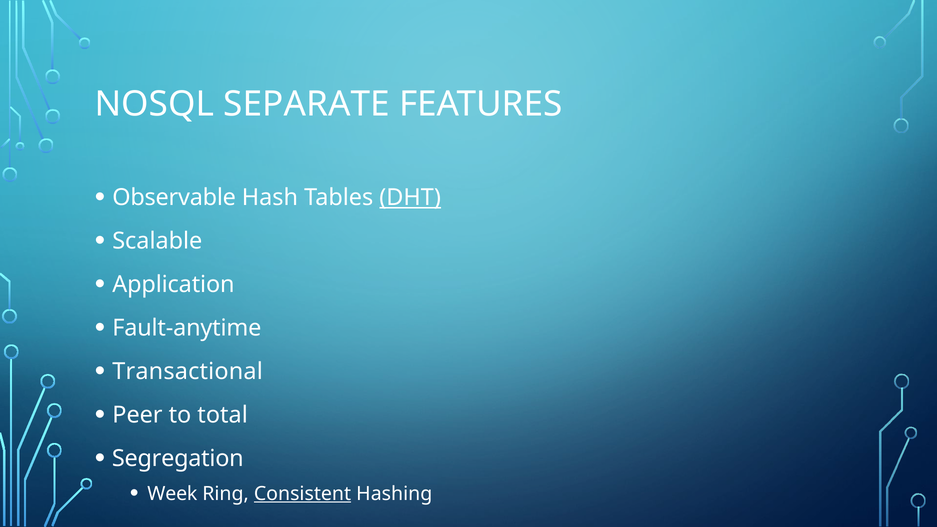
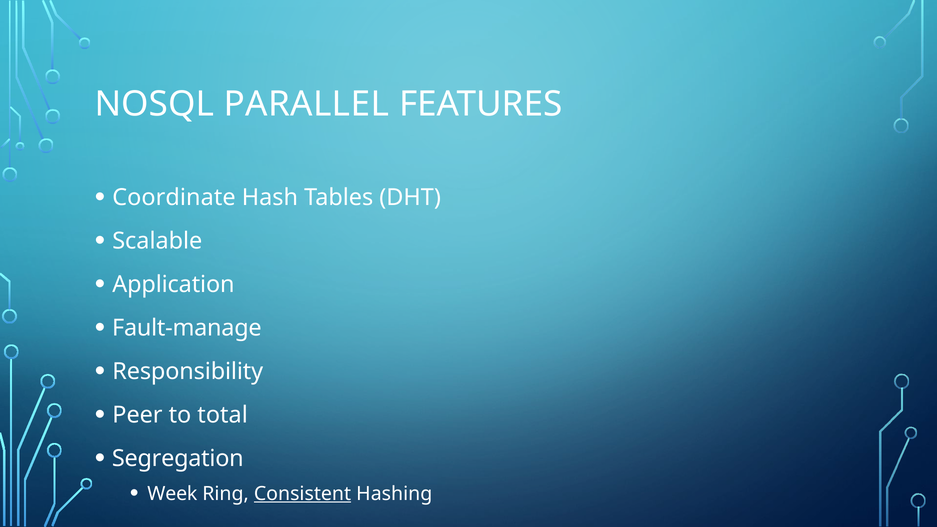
SEPARATE: SEPARATE -> PARALLEL (306, 104)
Observable: Observable -> Coordinate (174, 198)
DHT underline: present -> none (410, 198)
Fault-anytime: Fault-anytime -> Fault-manage (187, 328)
Transactional: Transactional -> Responsibility (188, 372)
